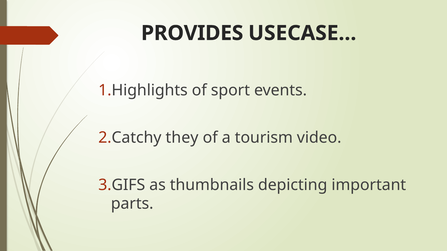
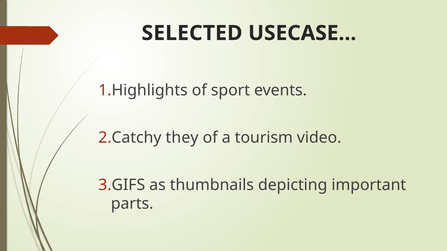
PROVIDES: PROVIDES -> SELECTED (192, 33)
